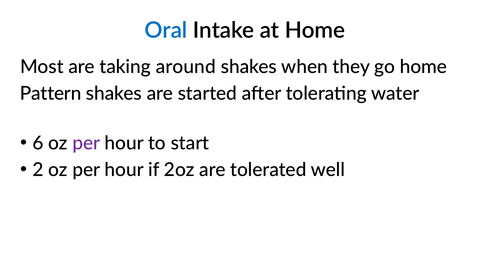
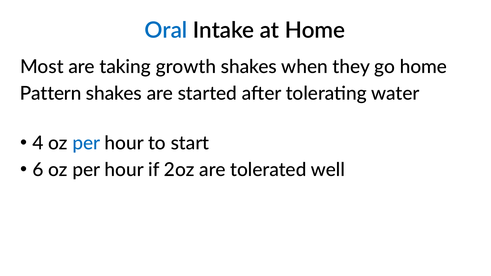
around: around -> growth (186, 67)
6: 6 -> 4 (38, 143)
per colour: purple -> blue (86, 143)
2: 2 -> 6 (38, 170)
